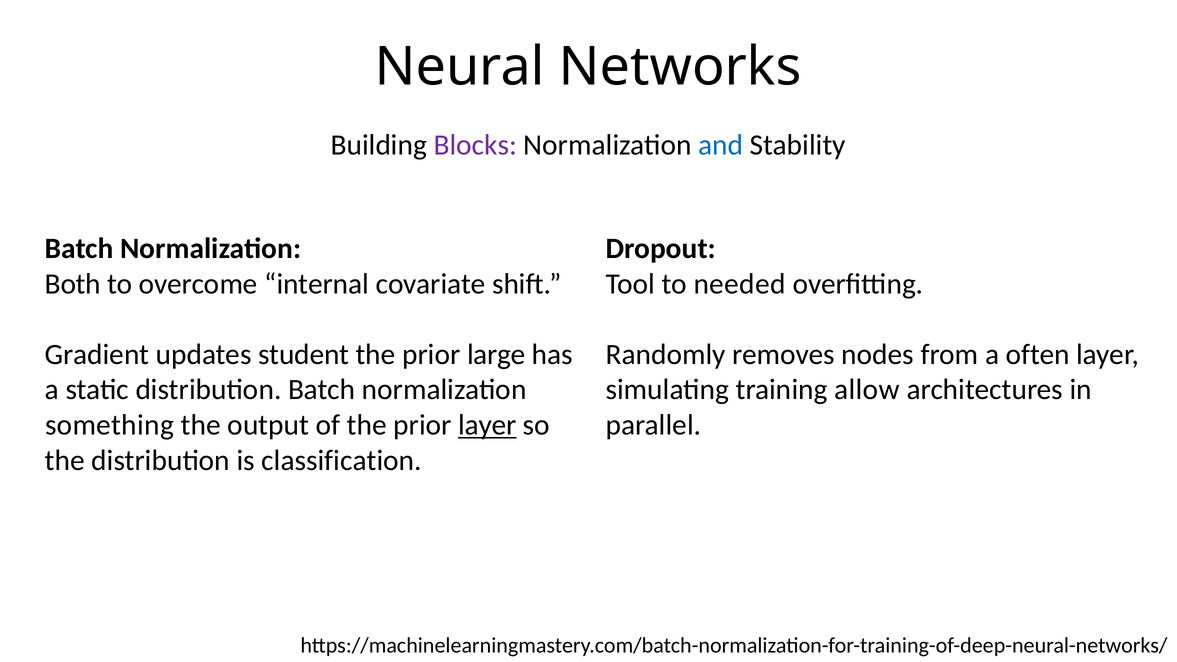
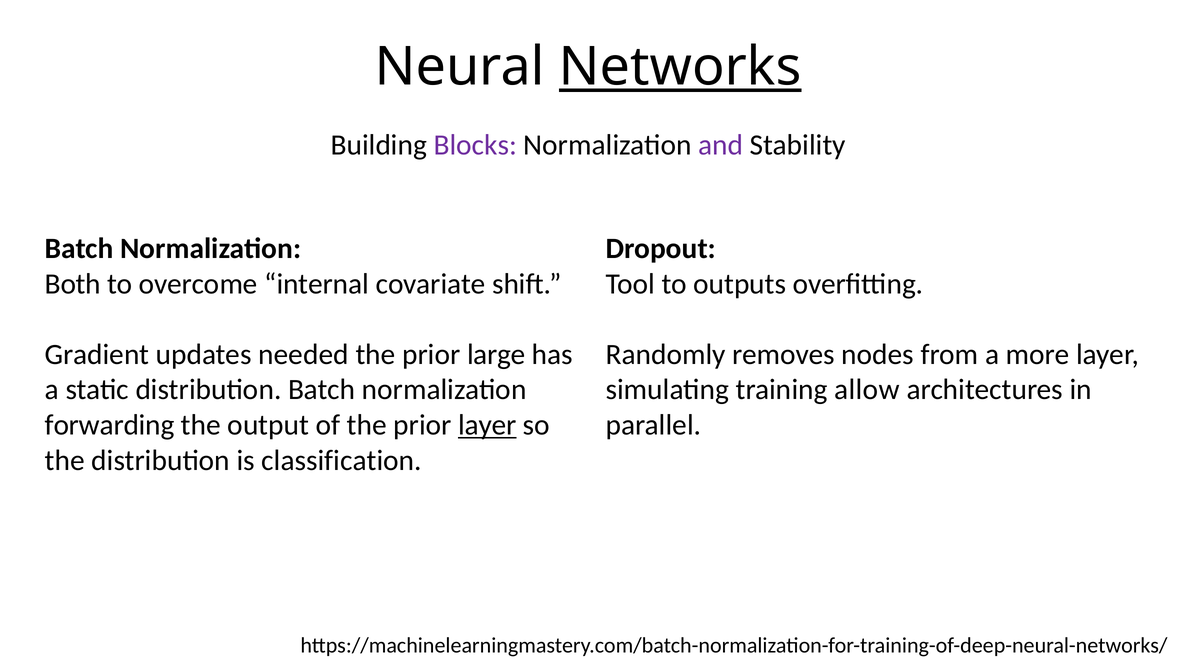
Networks underline: none -> present (680, 67)
and colour: blue -> purple (721, 145)
needed: needed -> outputs (740, 284)
student: student -> needed (304, 355)
often: often -> more (1038, 355)
something: something -> forwarding (110, 425)
